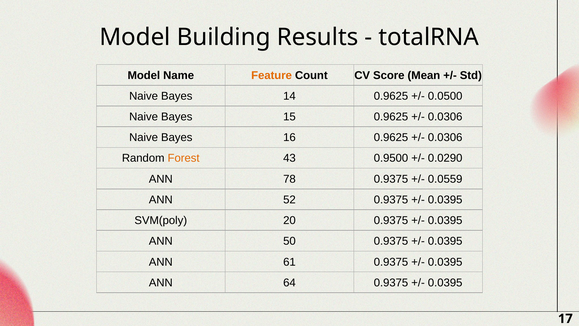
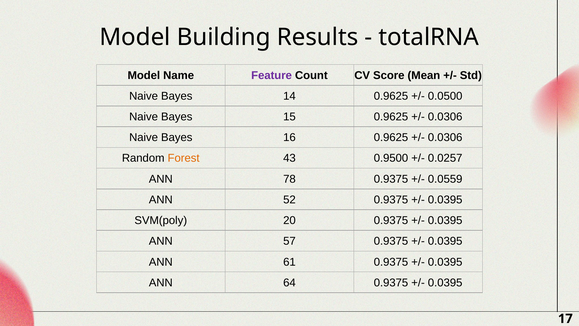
Feature colour: orange -> purple (272, 75)
0.0290: 0.0290 -> 0.0257 (445, 158)
50: 50 -> 57 (289, 241)
